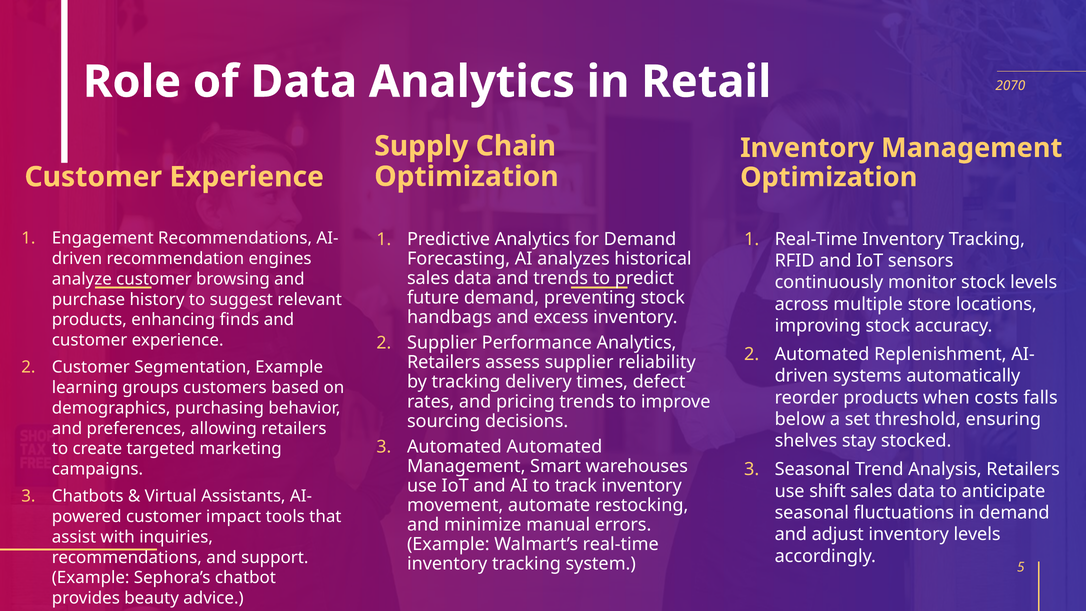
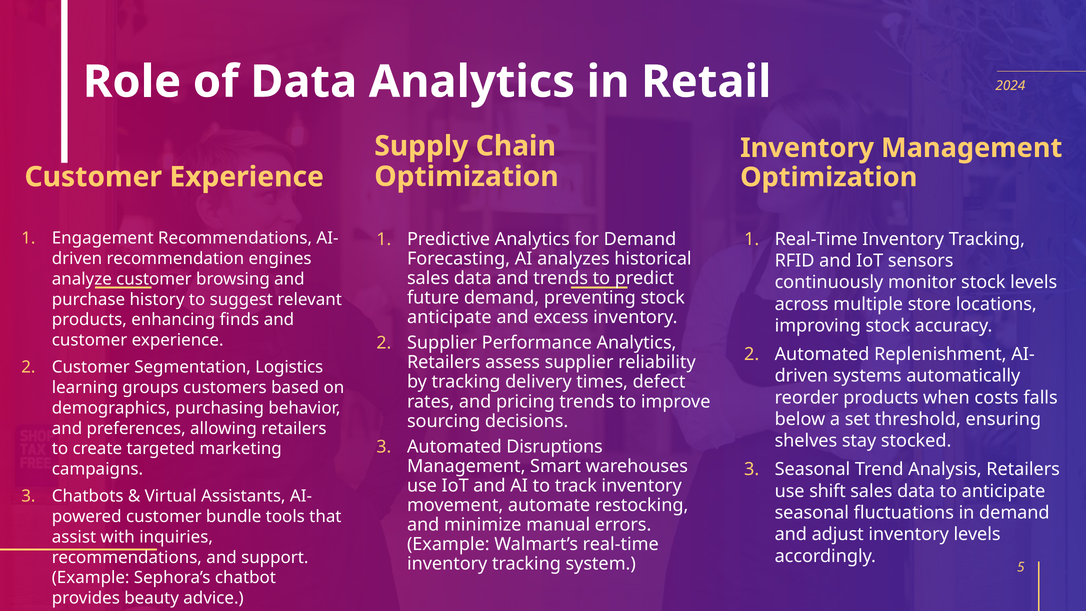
2070: 2070 -> 2024 (1010, 86)
handbags: handbags -> anticipate (449, 317)
Segmentation Example: Example -> Logistics (289, 367)
Automated Automated: Automated -> Disruptions (555, 447)
impact: impact -> bundle (234, 517)
